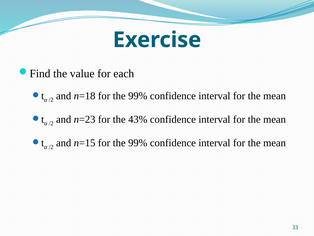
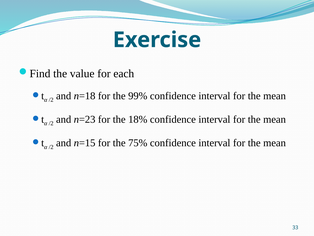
43%: 43% -> 18% (138, 119)
n=15 for the 99%: 99% -> 75% (138, 143)
